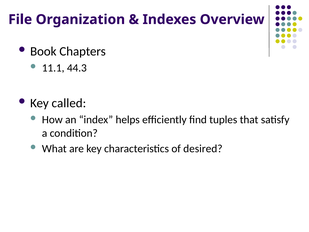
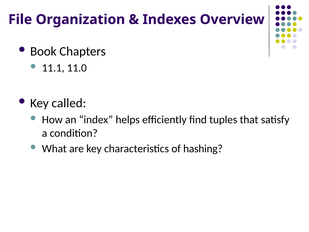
44.3: 44.3 -> 11.0 (77, 68)
desired: desired -> hashing (203, 149)
